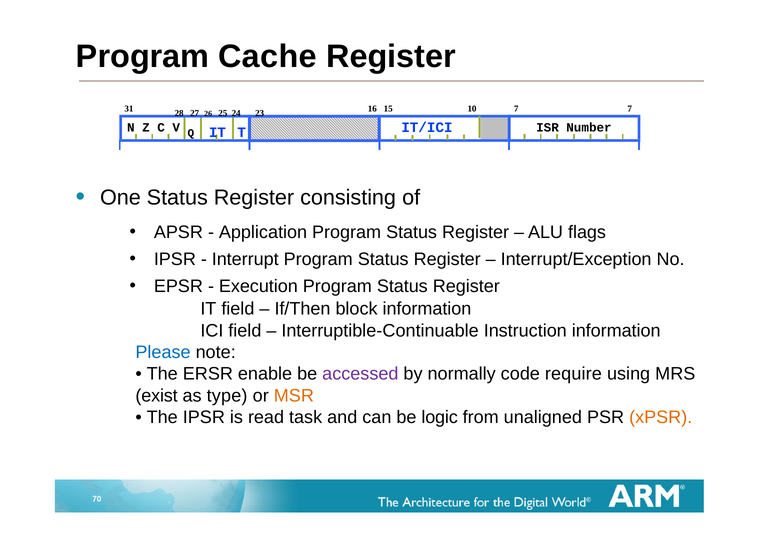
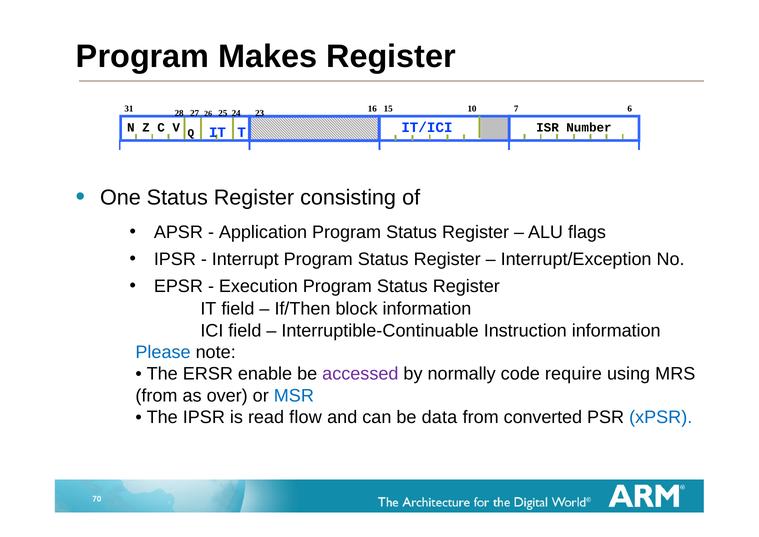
Cache: Cache -> Makes (268, 57)
15 7: 7 -> 6 (630, 109)
exist: exist -> from (156, 395)
type: type -> over (227, 395)
MSR colour: orange -> blue (294, 395)
task: task -> flow (306, 417)
logic: logic -> data (439, 417)
unaligned: unaligned -> converted (543, 417)
xPSR colour: orange -> blue (661, 417)
